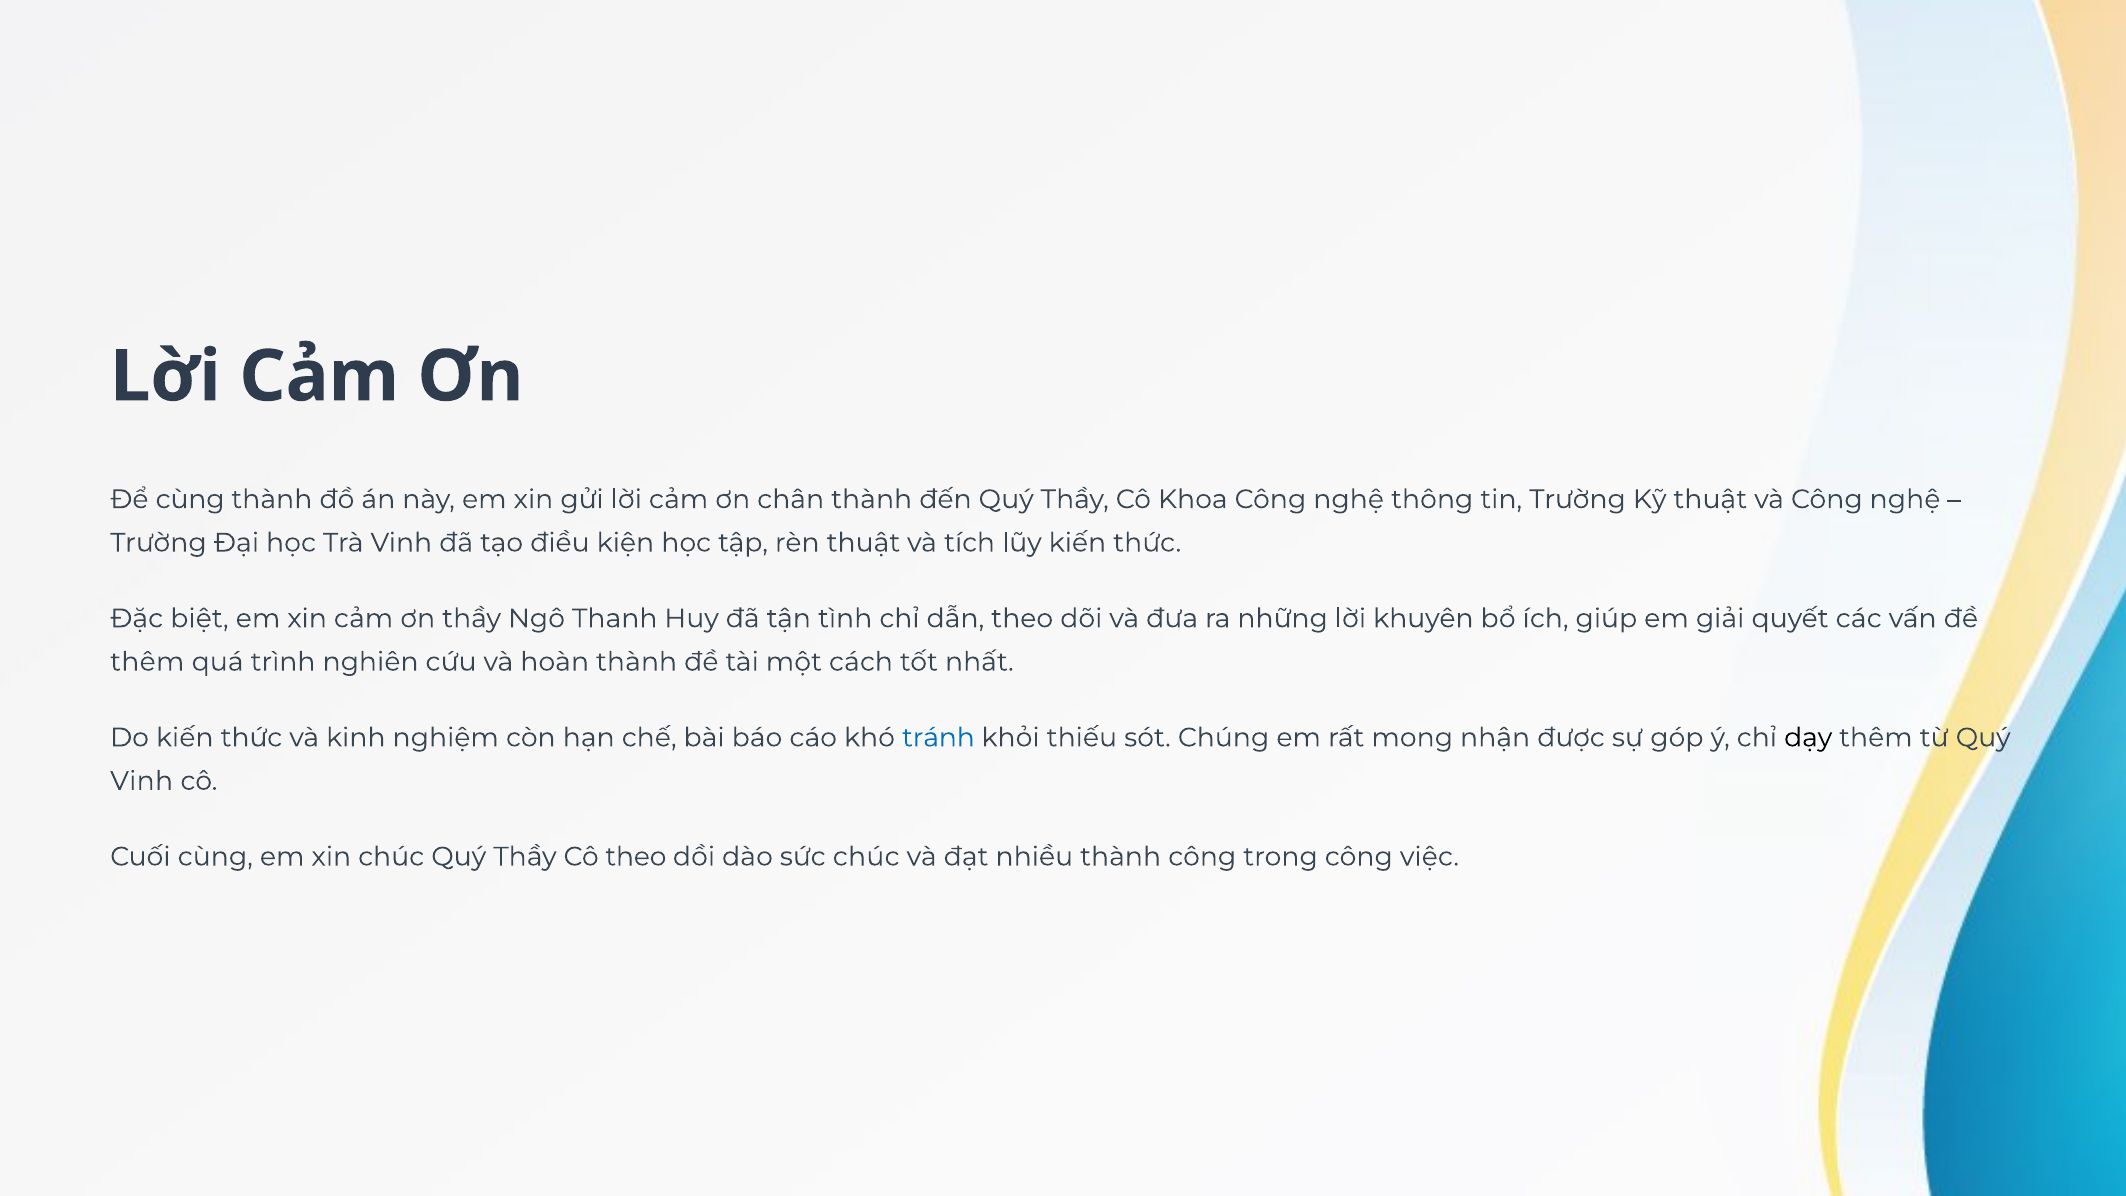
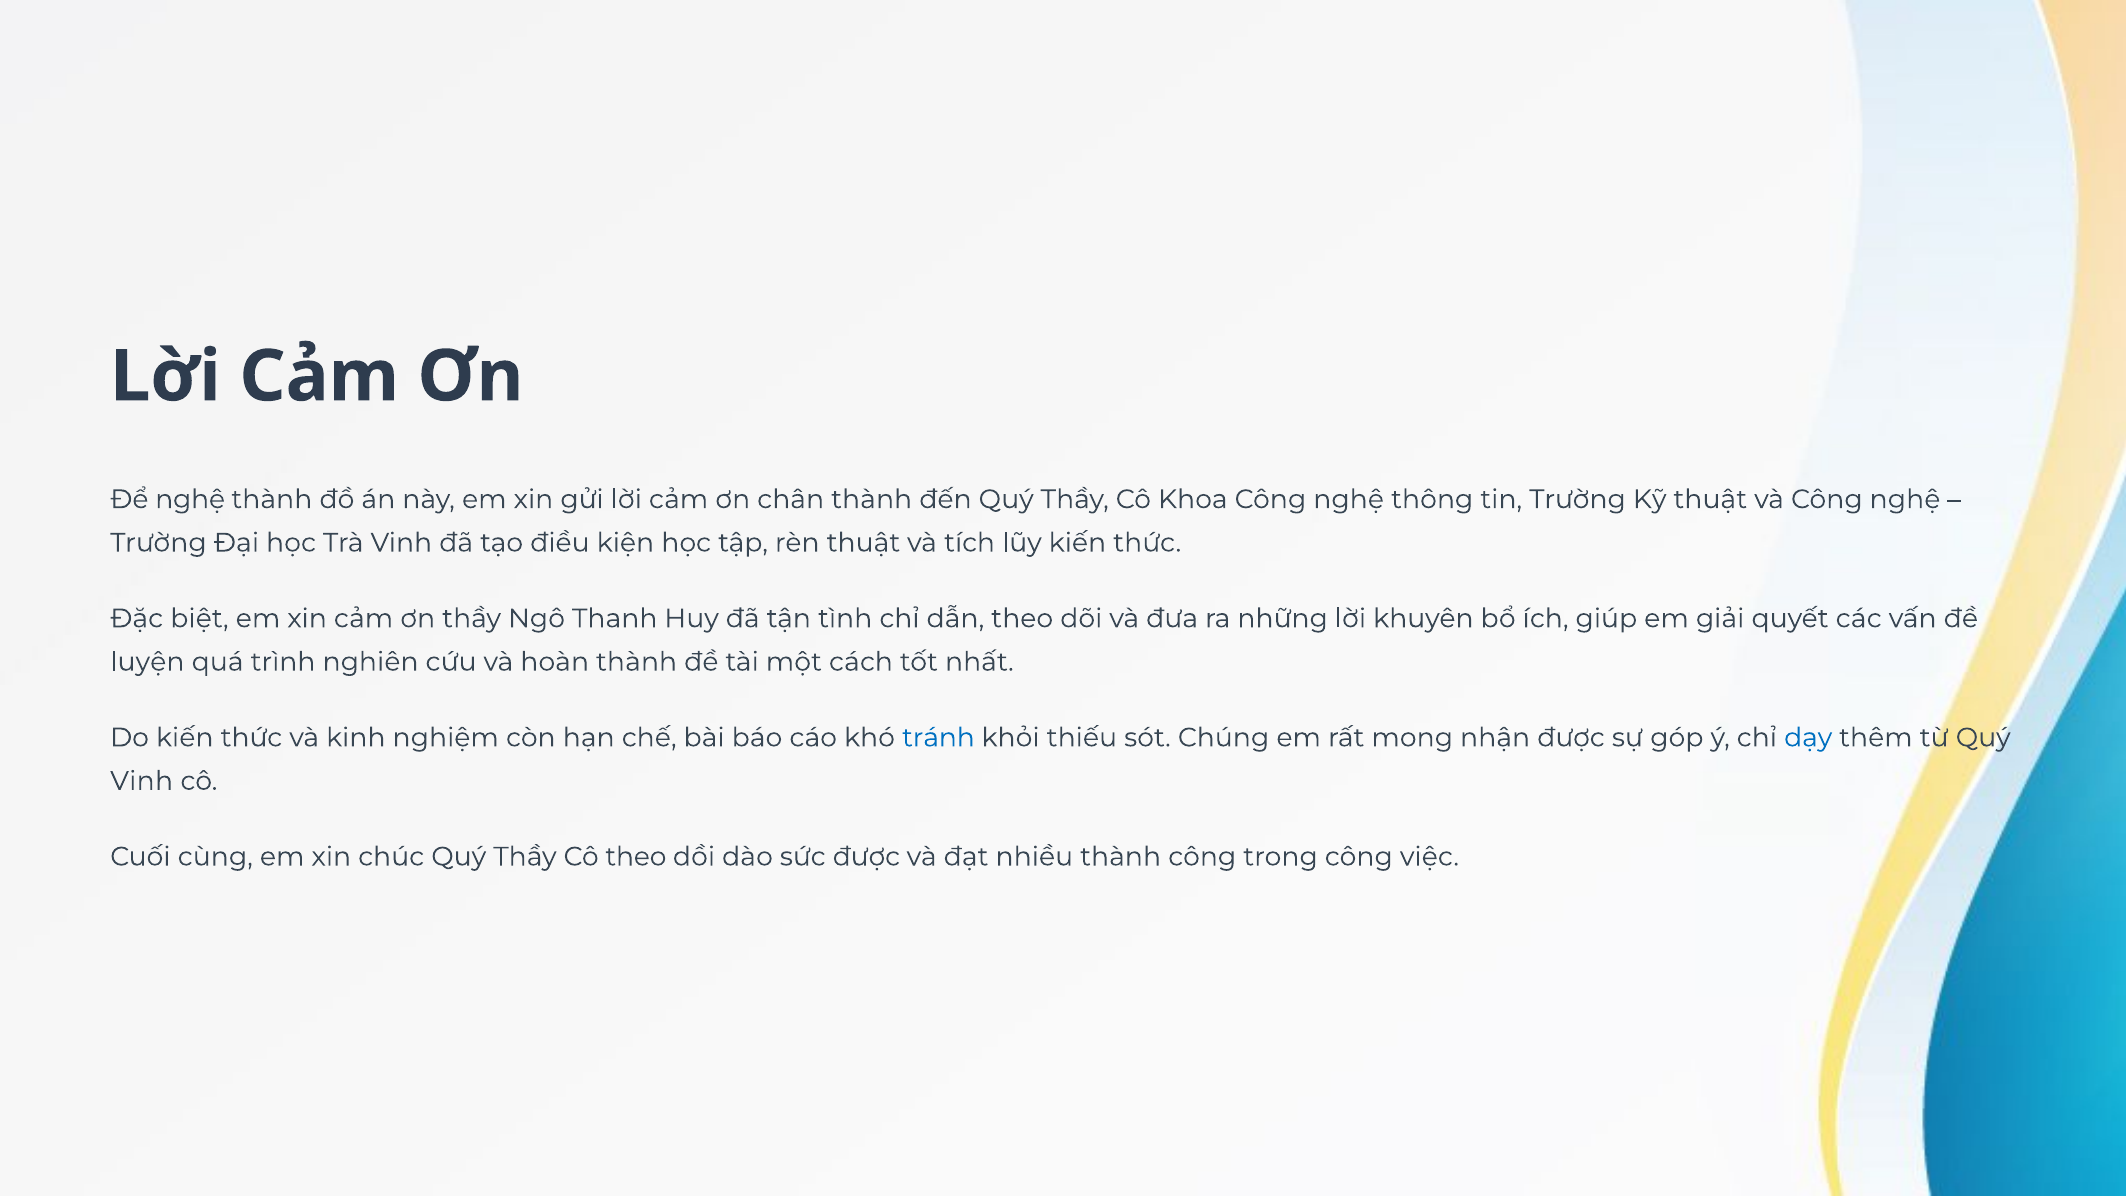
Để cùng: cùng -> nghệ (190, 499)
thêm: thêm -> luyện (147, 662)
dạy colour: black -> blue (1808, 738)
sức chúc: chúc -> được (866, 857)
